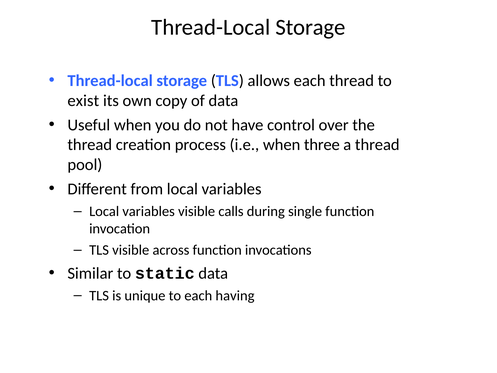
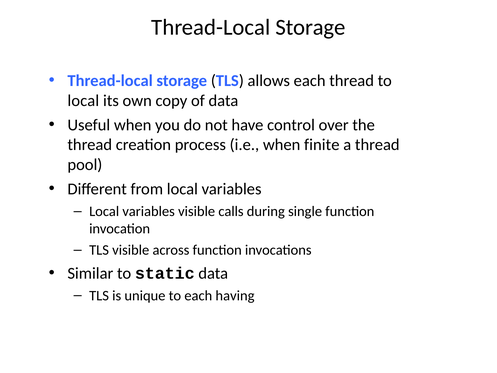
exist: exist -> local (83, 101)
three: three -> finite (322, 145)
